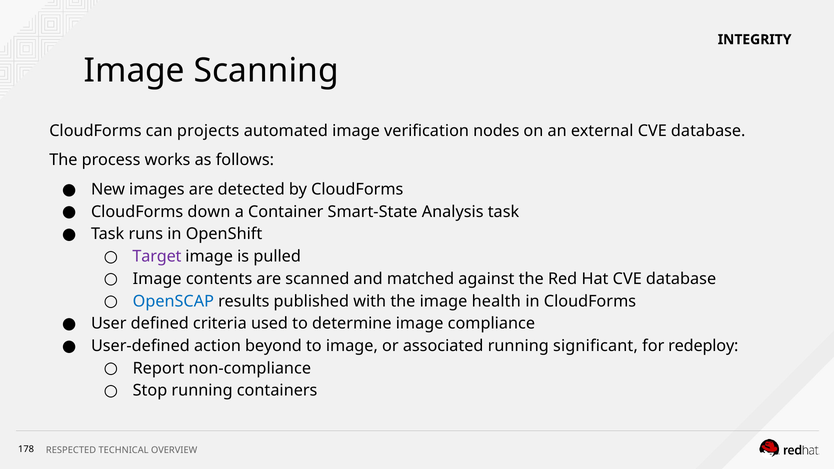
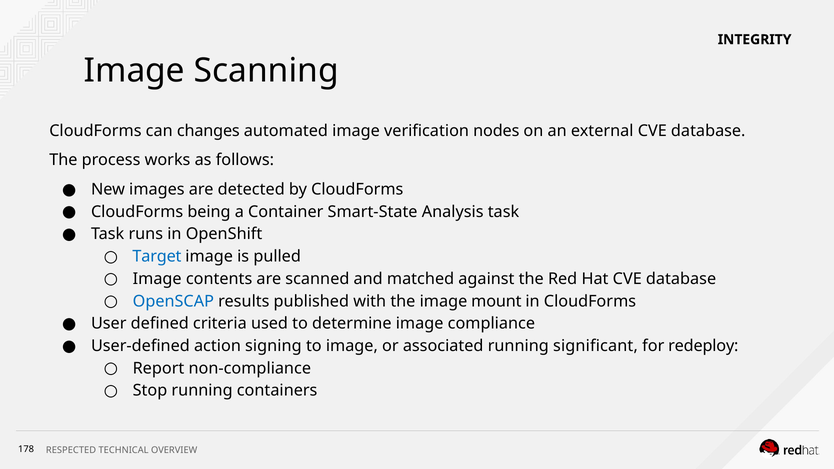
projects: projects -> changes (208, 131)
down: down -> being (209, 212)
Target colour: purple -> blue (157, 257)
health: health -> mount (496, 301)
beyond: beyond -> signing (273, 346)
